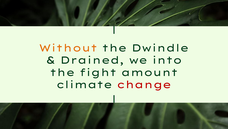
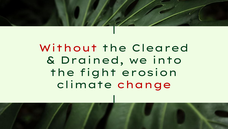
Without colour: orange -> red (68, 48)
Dwindle: Dwindle -> Cleared (160, 48)
amount: amount -> erosion (150, 72)
